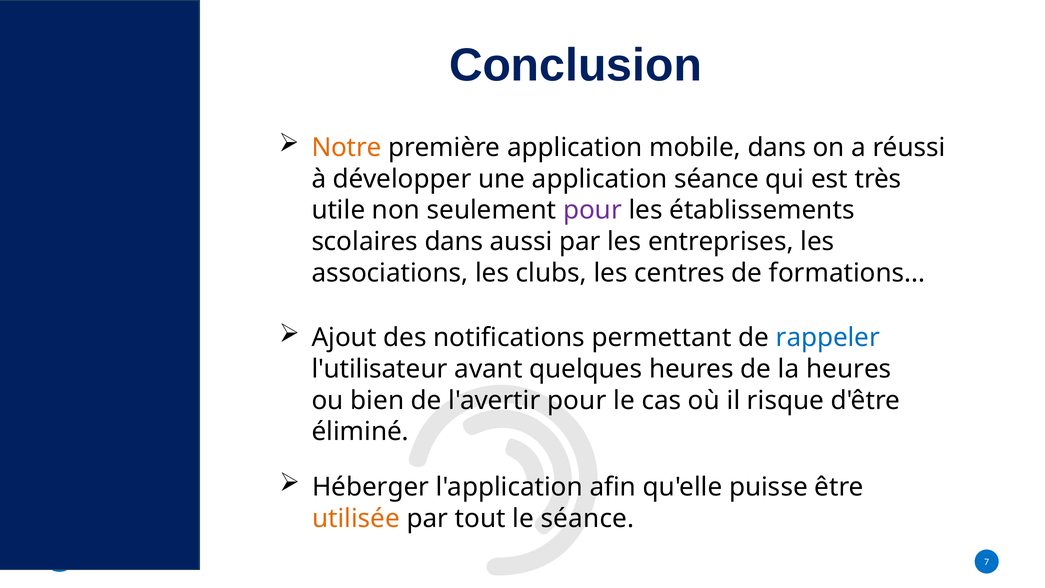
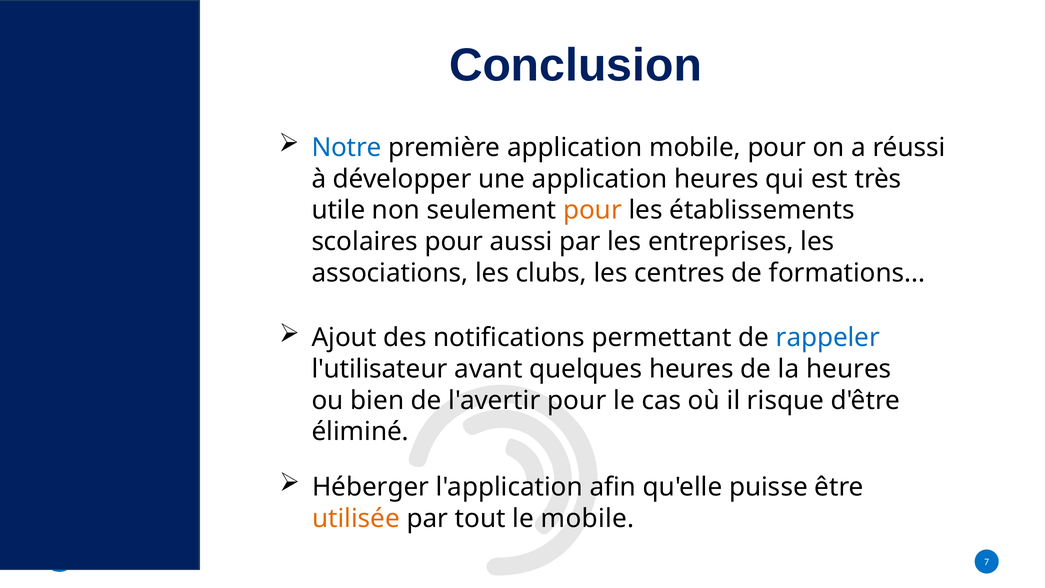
Notre colour: orange -> blue (347, 148)
mobile dans: dans -> pour (777, 148)
application séance: séance -> heures (716, 179)
pour colour: purple -> orange (592, 210)
scolaires dans: dans -> pour (454, 242)
le séance: séance -> mobile (588, 518)
